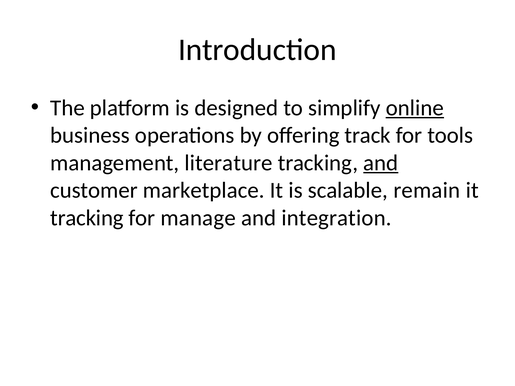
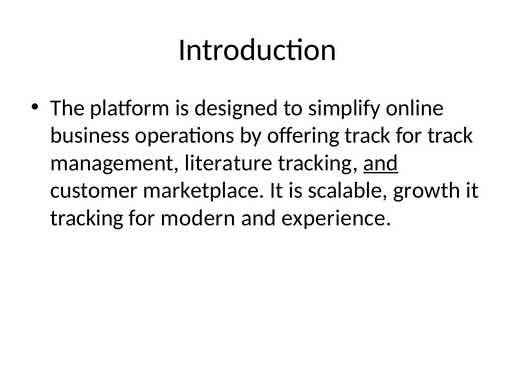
online underline: present -> none (415, 108)
for tools: tools -> track (450, 136)
remain: remain -> growth (427, 190)
manage: manage -> modern (198, 218)
integration: integration -> experience (336, 218)
